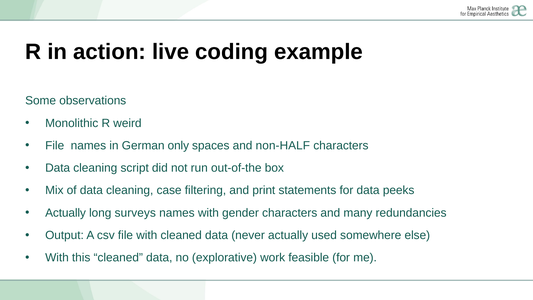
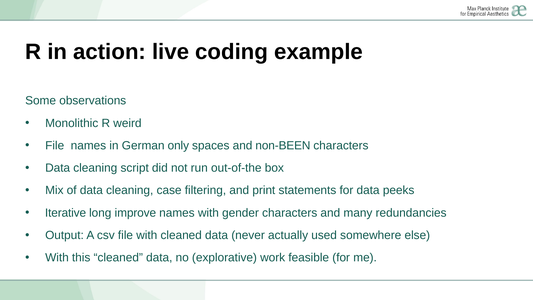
non-HALF: non-HALF -> non-BEEN (283, 145)
Actually: Actually -> Iterative (66, 213)
surveys: surveys -> improve (135, 213)
